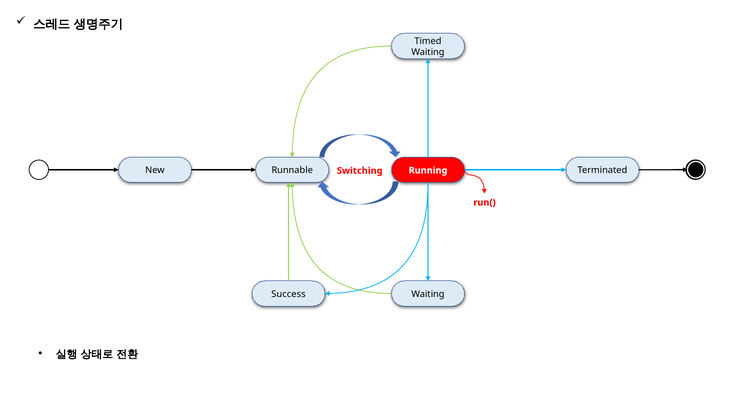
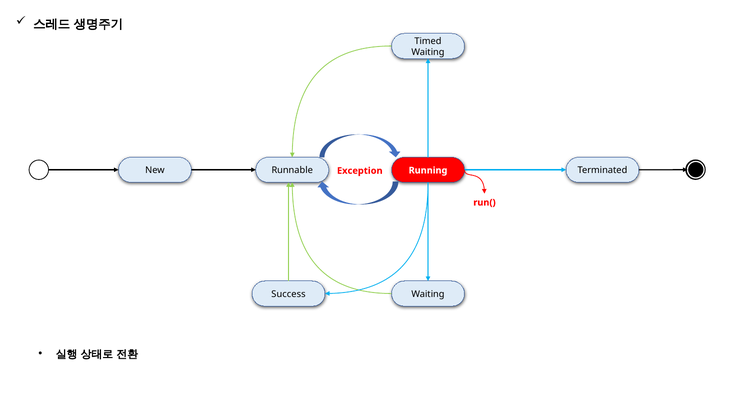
Switching: Switching -> Exception (360, 171)
